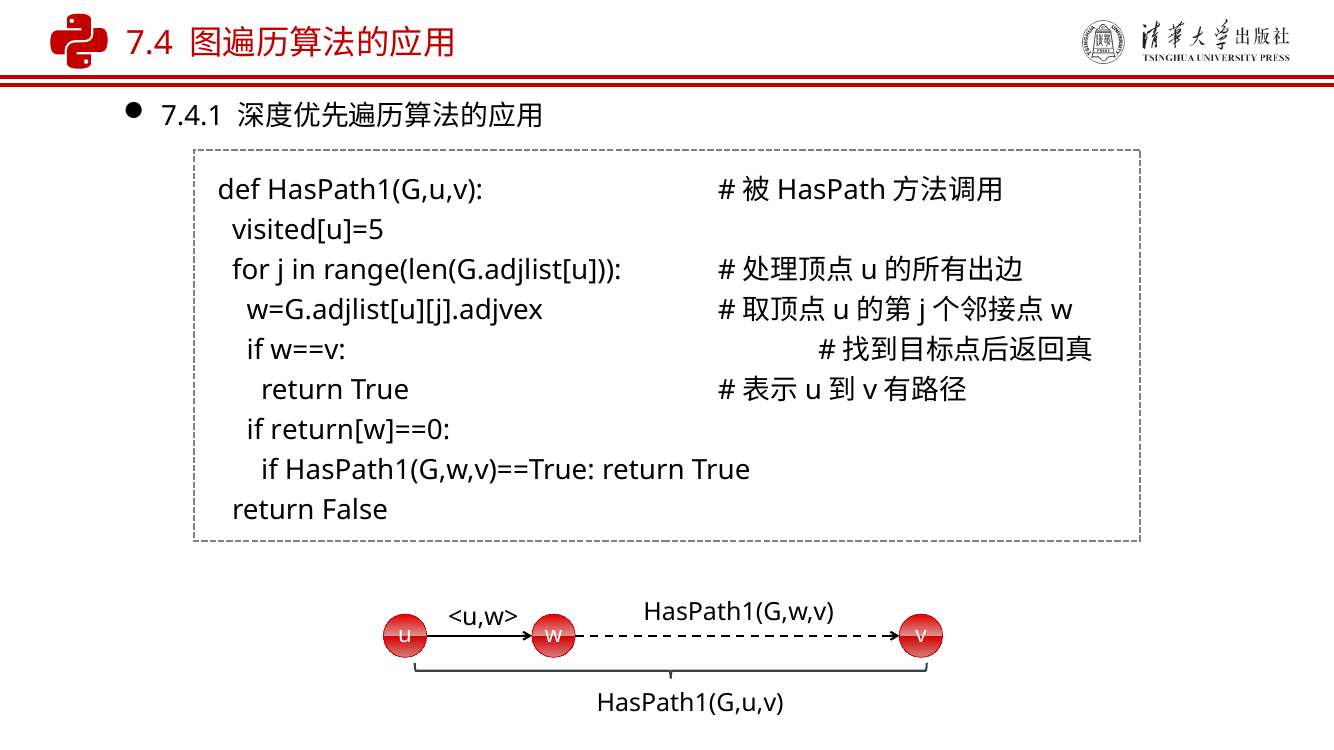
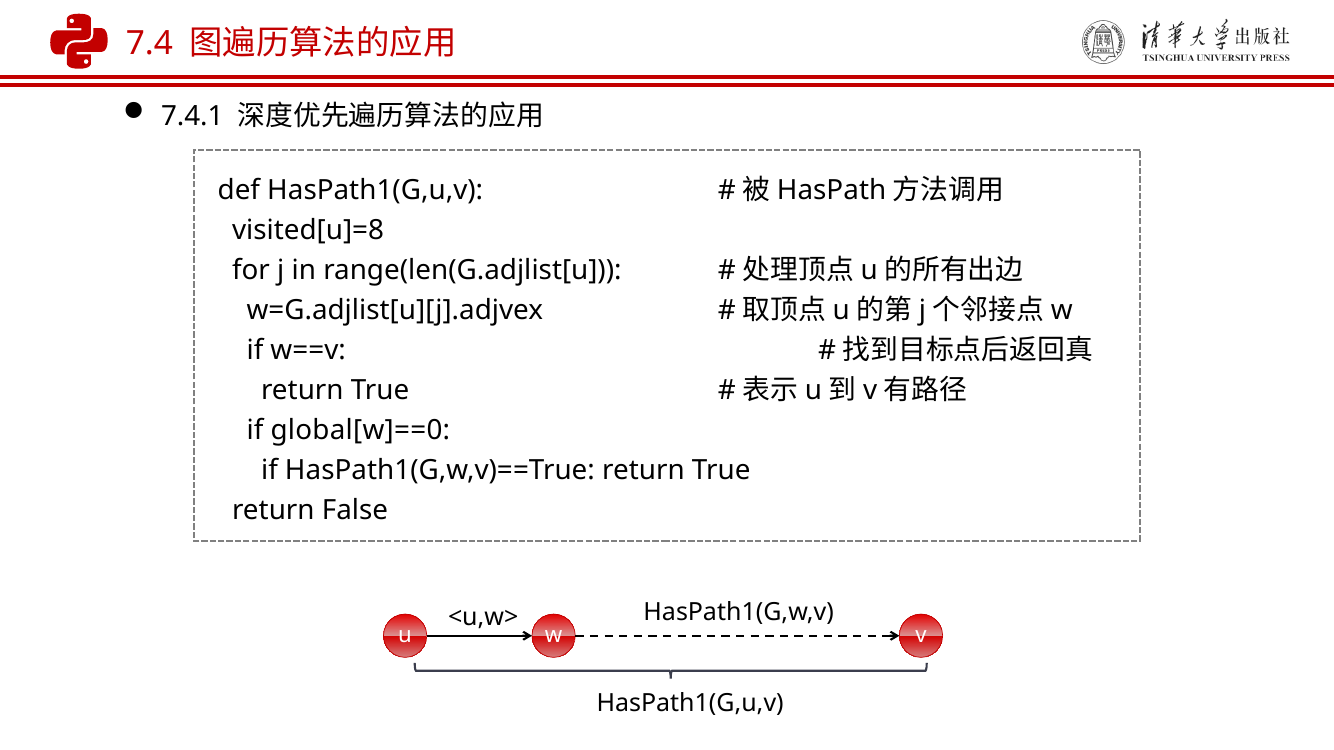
visited[u]=5: visited[u]=5 -> visited[u]=8 (308, 231)
return[w]==0: return[w]==0 -> global[w]==0 (360, 431)
